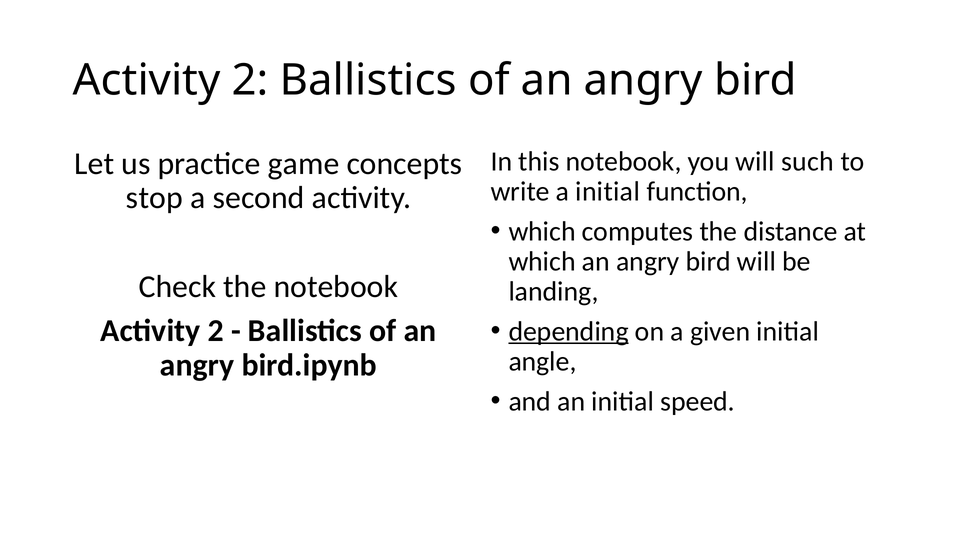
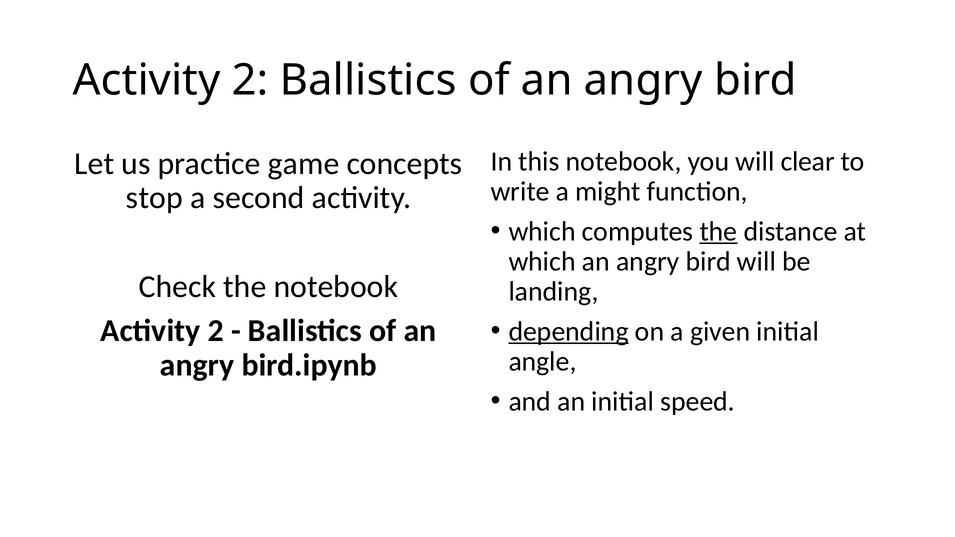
such: such -> clear (808, 161)
a initial: initial -> might (608, 191)
the underline: none -> present (718, 231)
